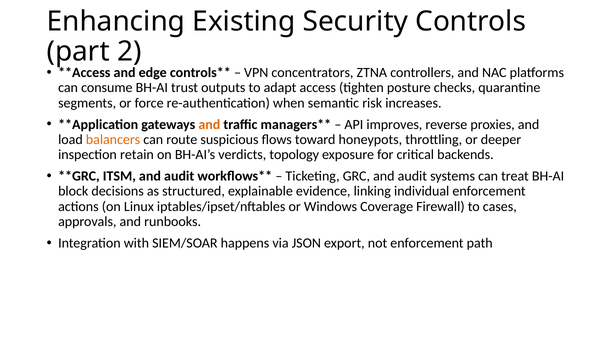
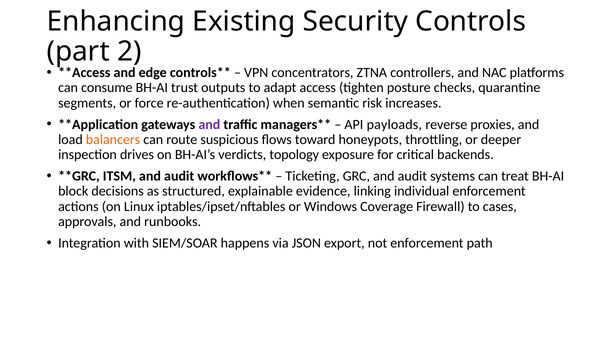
and colour: orange -> purple (209, 124)
improves: improves -> payloads (394, 124)
retain: retain -> drives (137, 155)
